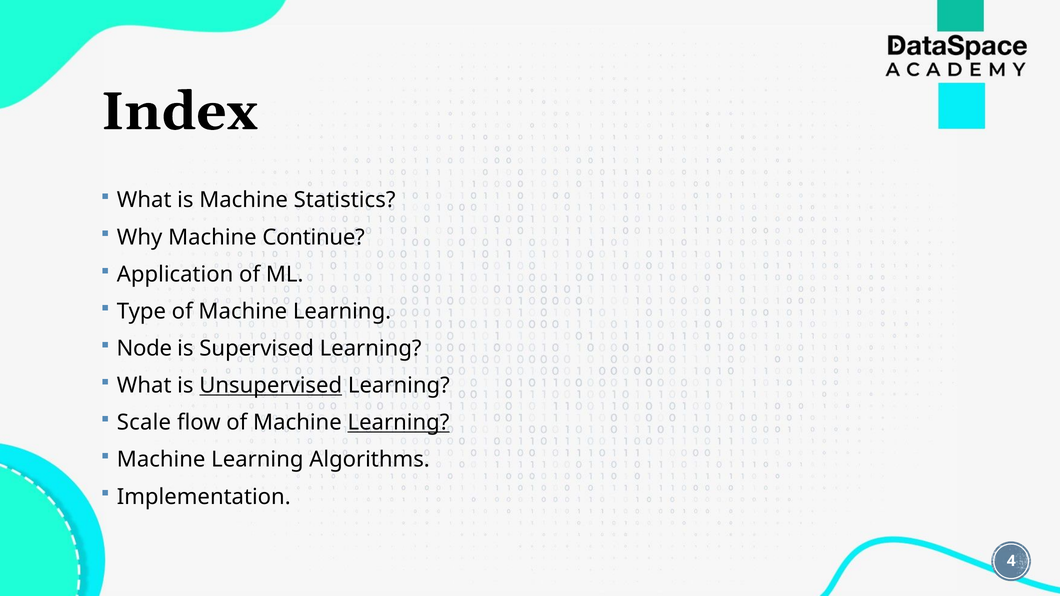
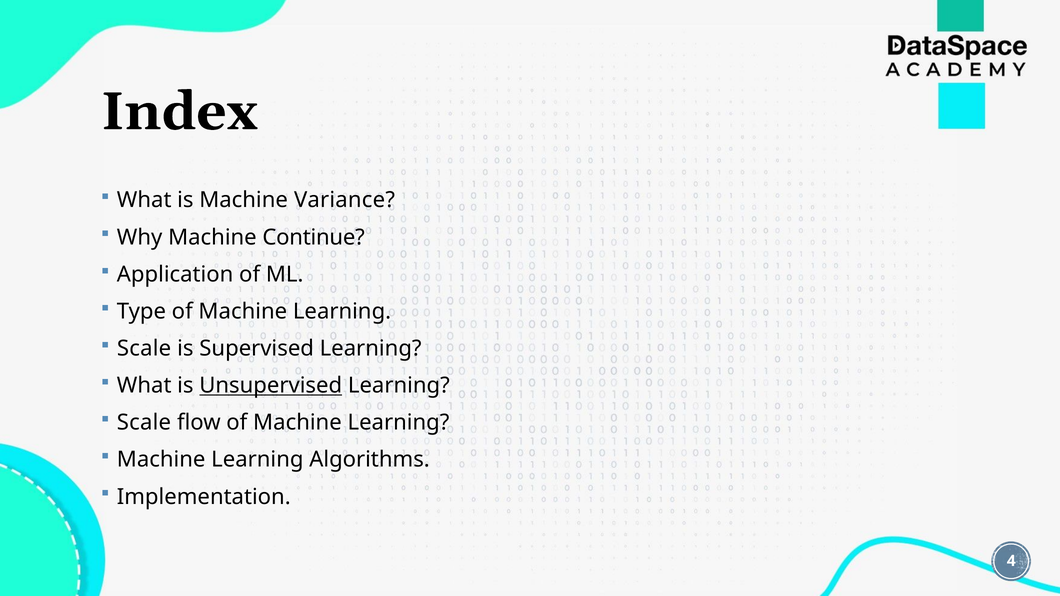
Statistics: Statistics -> Variance (344, 200)
Node: Node -> Scale (144, 349)
Learning underline: present -> none (398, 423)
